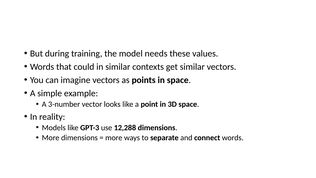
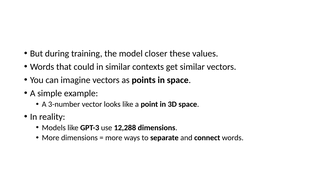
needs: needs -> closer (156, 53)
